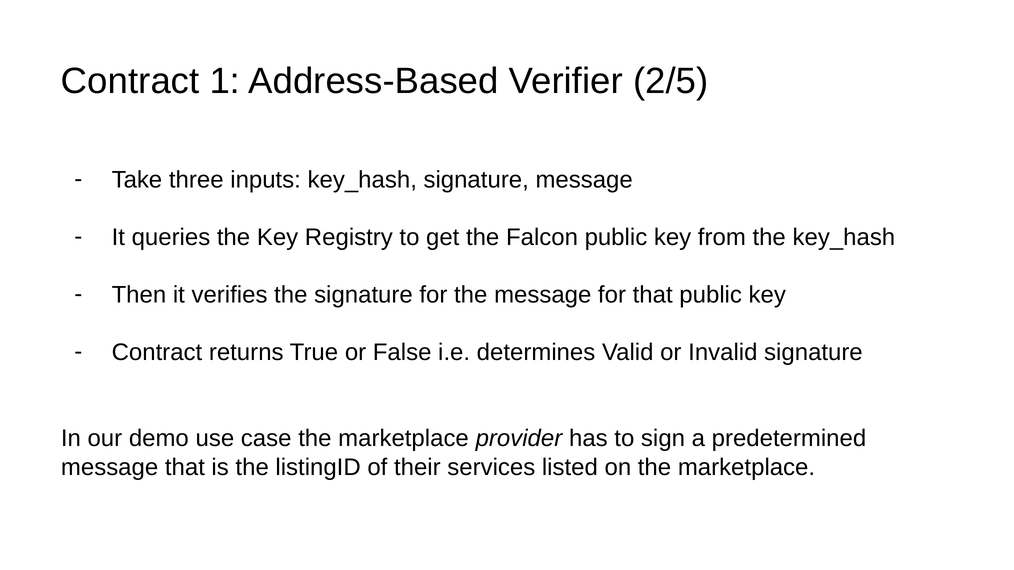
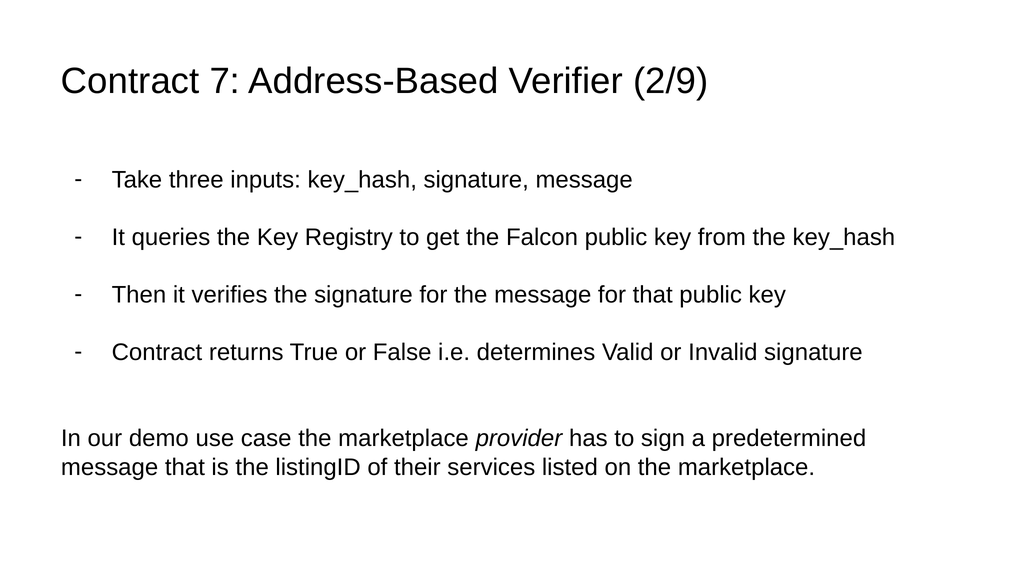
1: 1 -> 7 (225, 81)
2/5: 2/5 -> 2/9 (671, 81)
